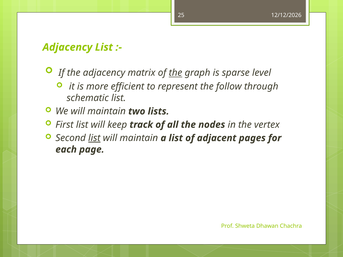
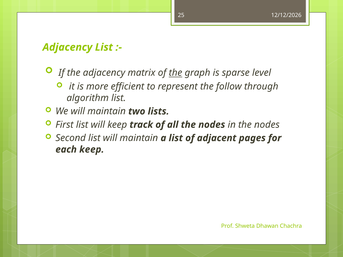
schematic: schematic -> algorithm (88, 98)
in the vertex: vertex -> nodes (267, 125)
list underline: present -> none (94, 138)
each page: page -> keep (92, 150)
